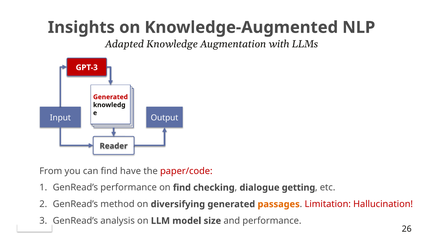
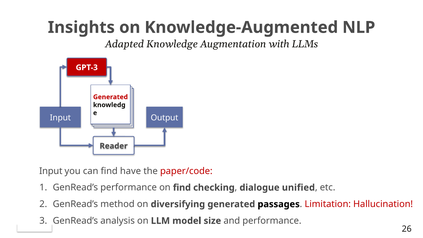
From: From -> Input (51, 171)
getting: getting -> unified (298, 188)
passages colour: orange -> black (279, 204)
